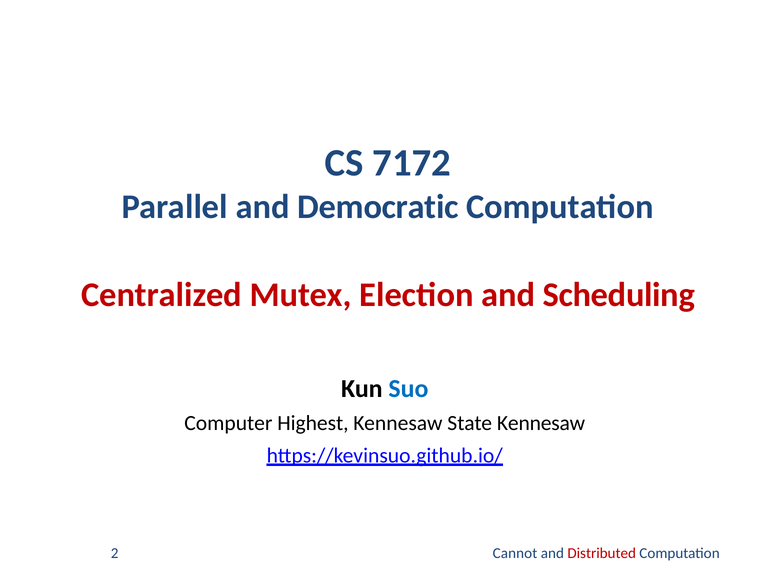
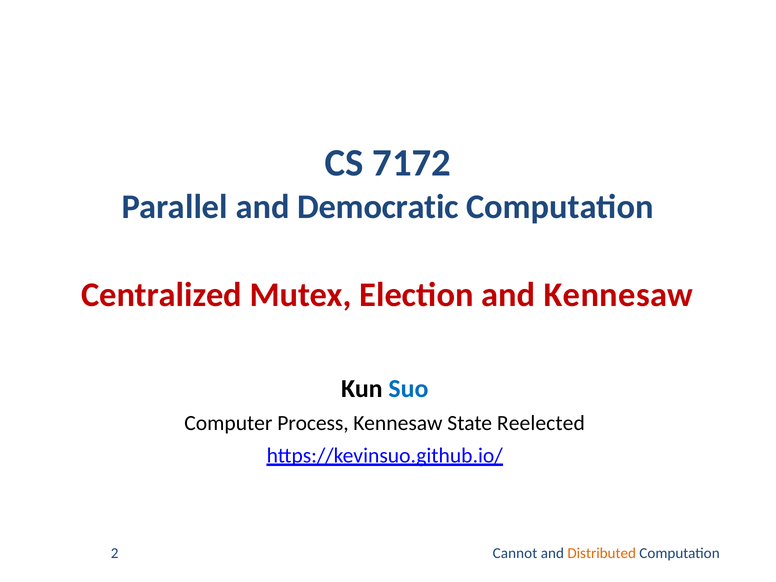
and Scheduling: Scheduling -> Kennesaw (618, 295)
Highest: Highest -> Process (313, 423)
State Kennesaw: Kennesaw -> Reelected (541, 423)
Distributed colour: red -> orange (602, 553)
